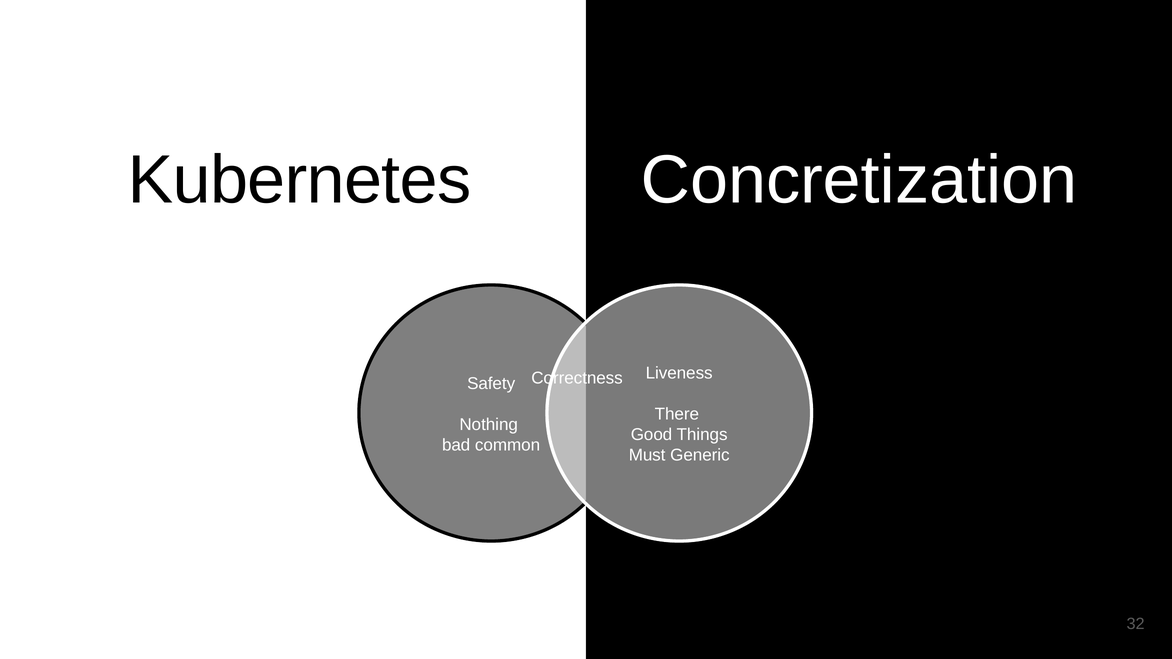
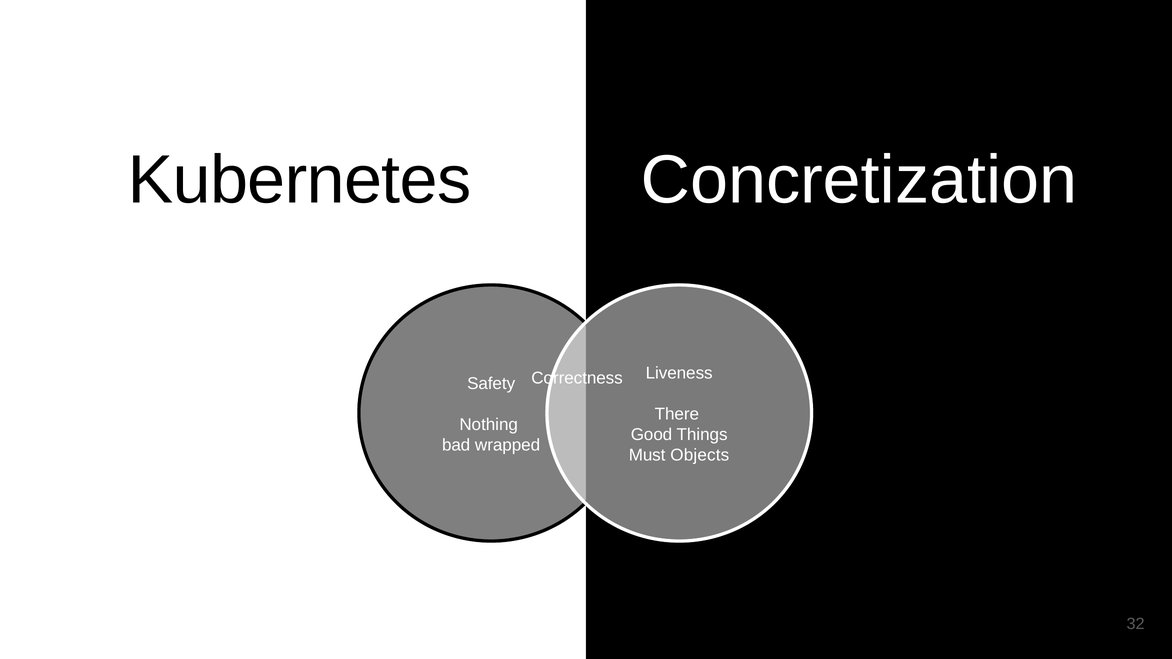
common: common -> wrapped (508, 445)
Generic: Generic -> Objects (700, 455)
